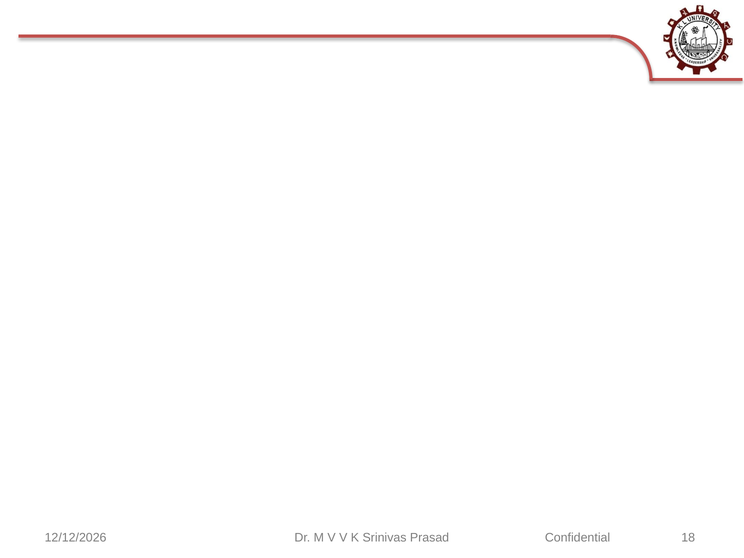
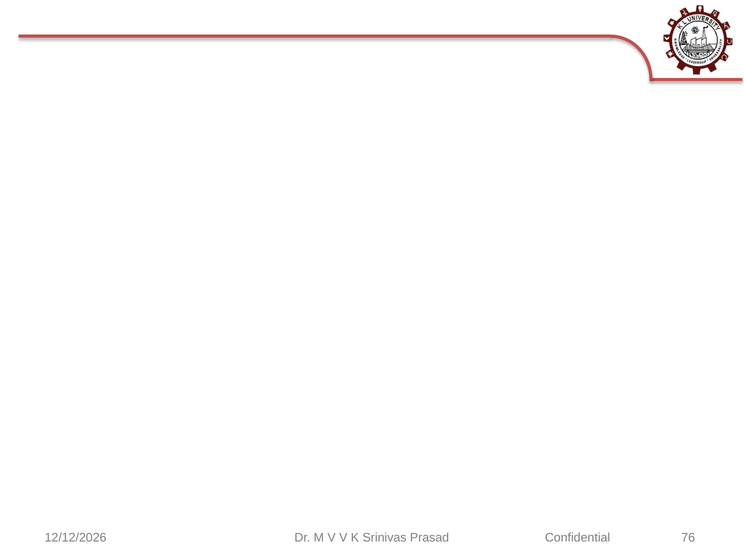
18: 18 -> 76 (688, 538)
